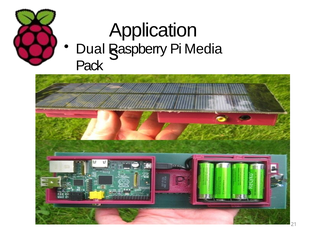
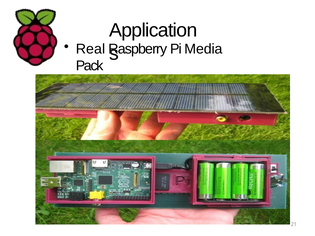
Dual: Dual -> Real (91, 49)
